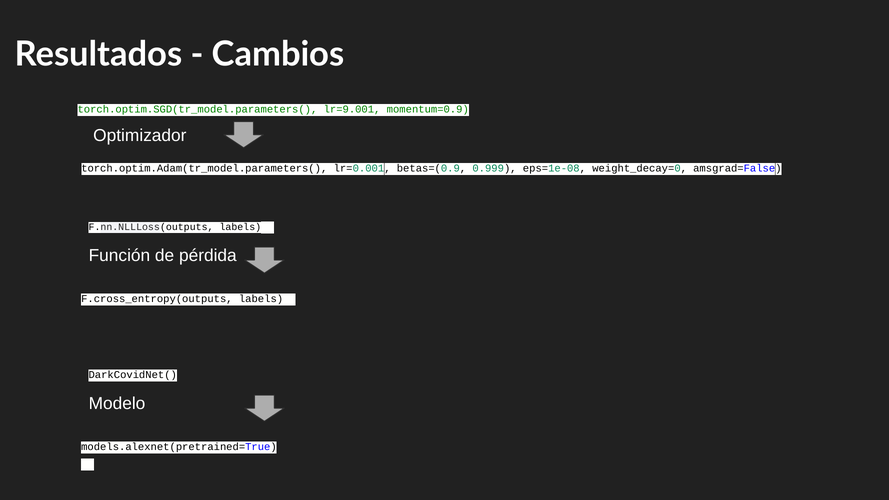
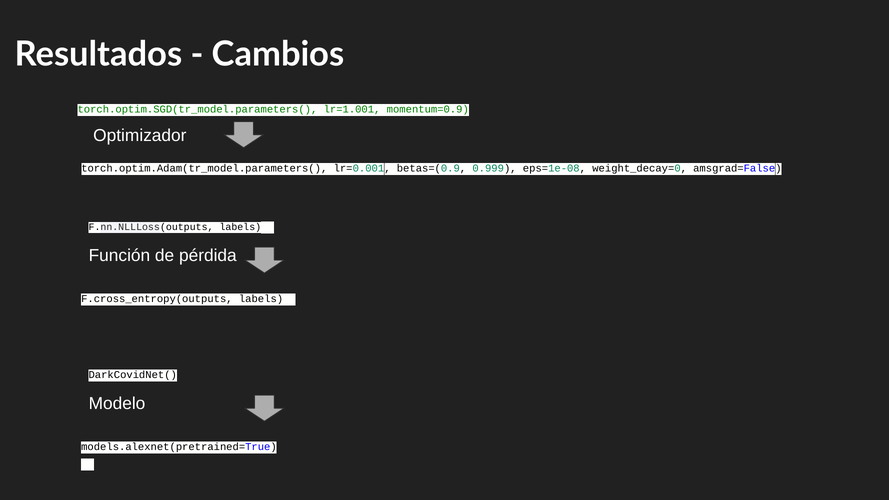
lr=9.001: lr=9.001 -> lr=1.001 (352, 109)
